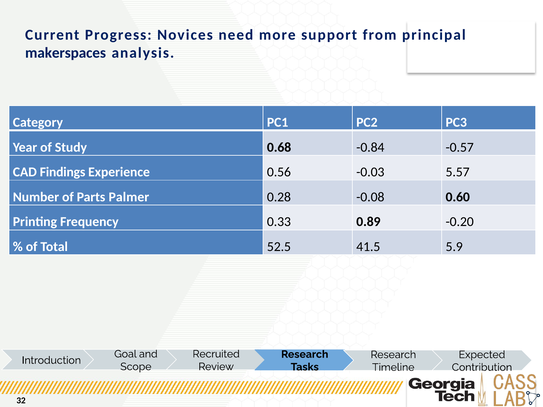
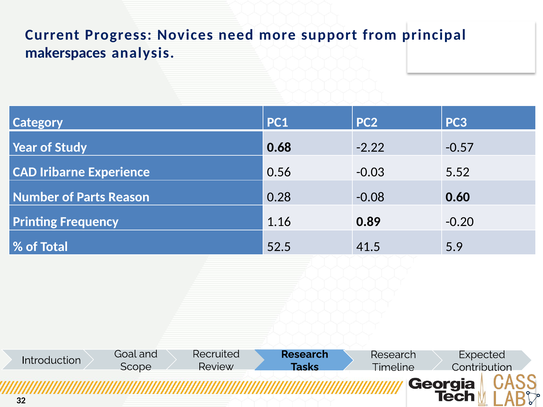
-0.84: -0.84 -> -2.22 (370, 147)
Findings: Findings -> Iribarne (62, 172)
5.57: 5.57 -> 5.52 (458, 172)
Palmer: Palmer -> Reason (129, 197)
0.33: 0.33 -> 1.16 (279, 222)
